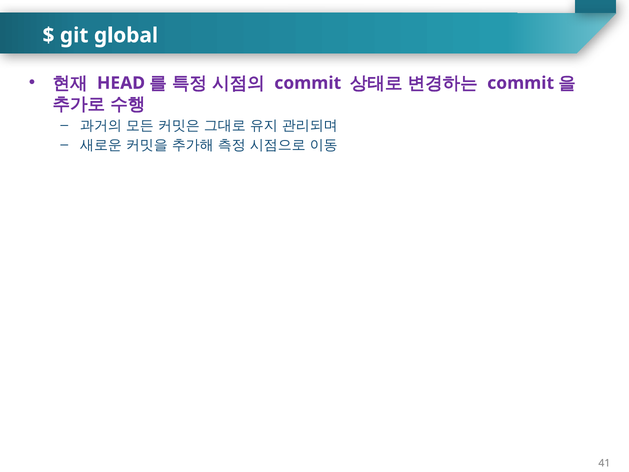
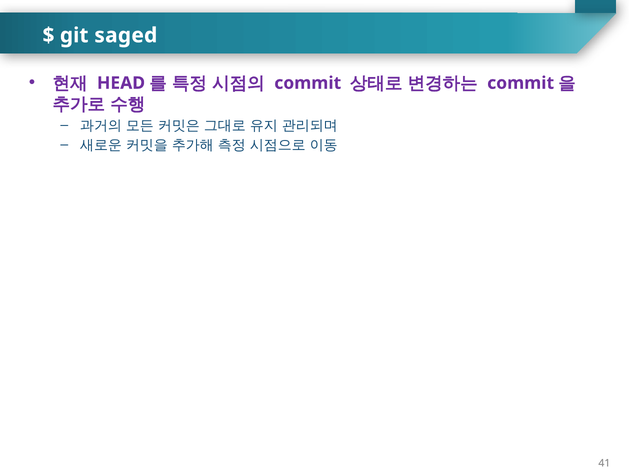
global: global -> saged (126, 35)
